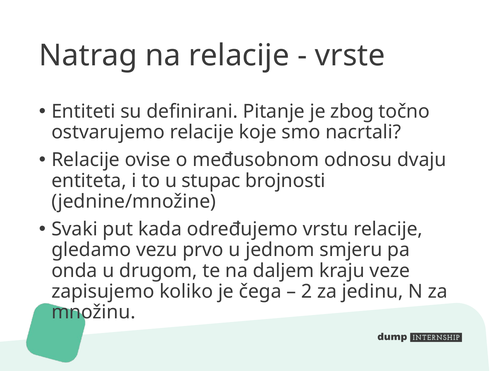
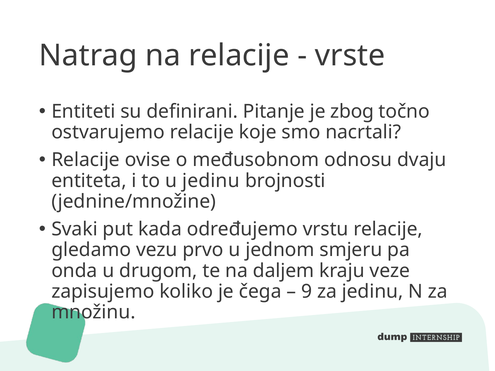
u stupac: stupac -> jedinu (211, 181)
2: 2 -> 9 (307, 292)
